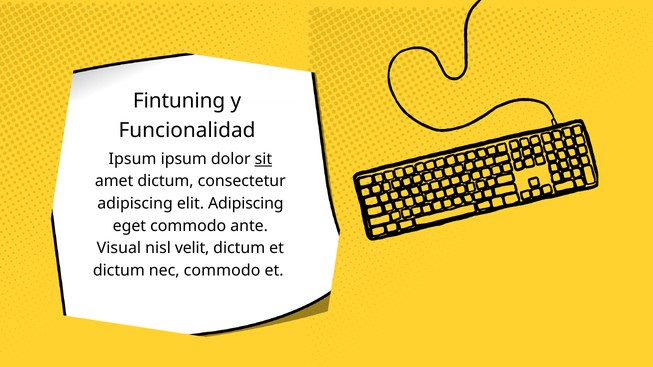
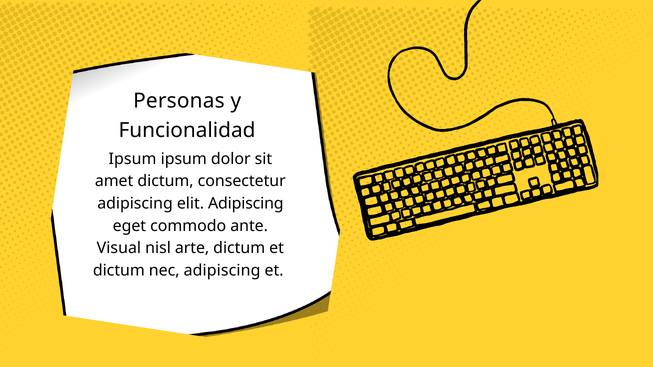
Fintuning: Fintuning -> Personas (179, 101)
sit underline: present -> none (263, 159)
velit: velit -> arte (192, 248)
nec commodo: commodo -> adipiscing (222, 271)
